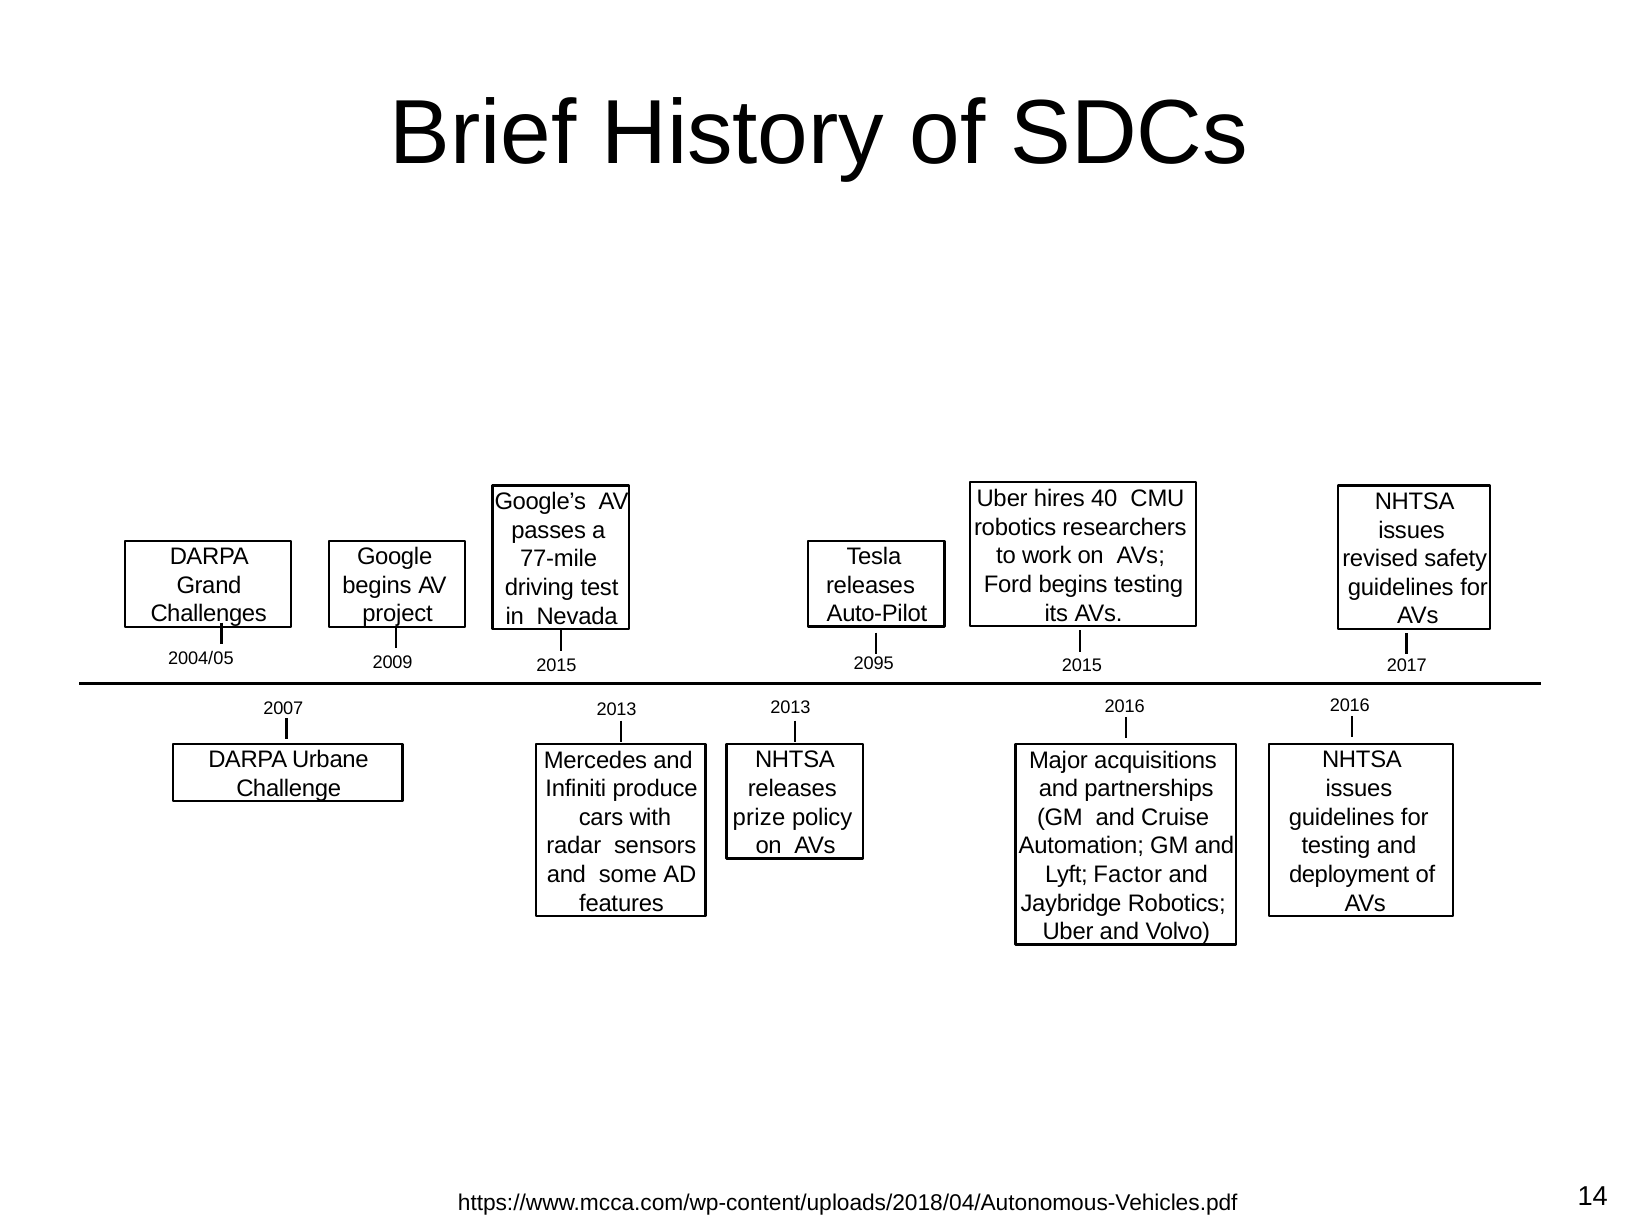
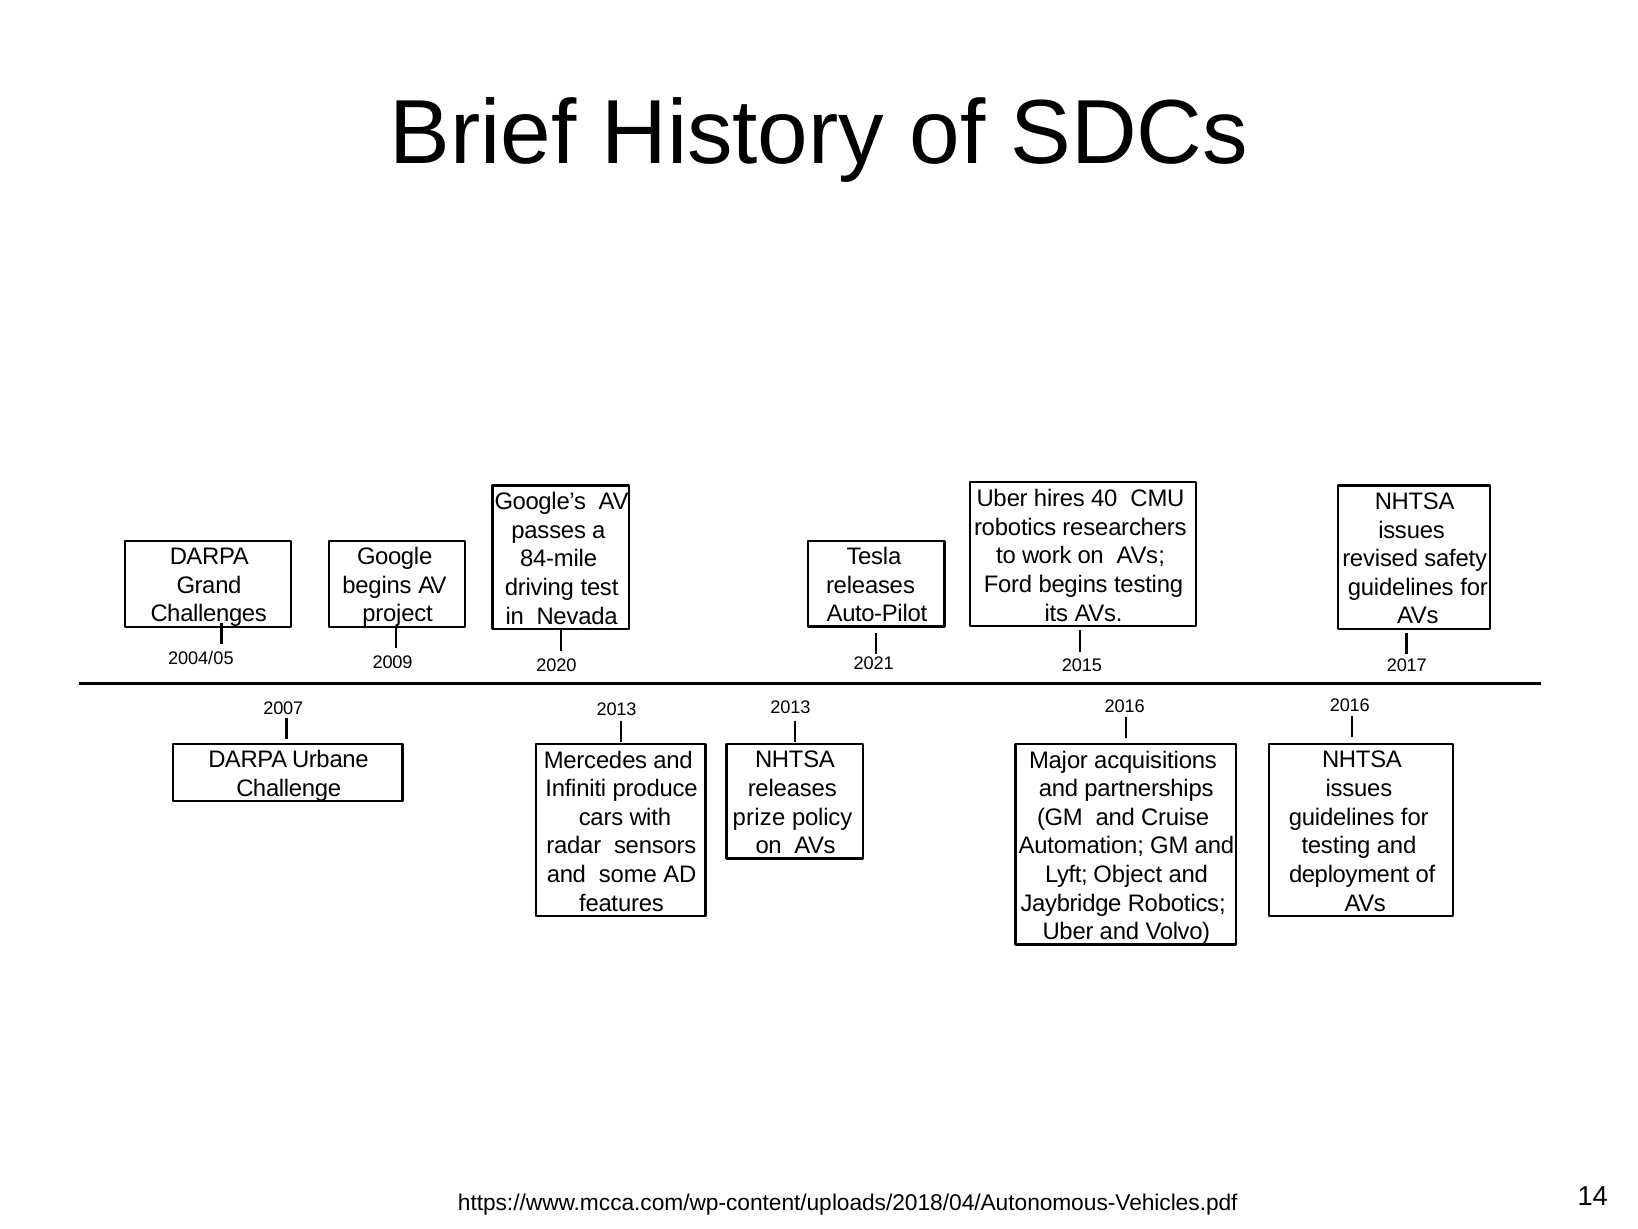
77-mile: 77-mile -> 84-mile (559, 559)
2095: 2095 -> 2021 (874, 664)
2015: 2015 -> 2020 (556, 665)
Factor: Factor -> Object (1128, 874)
